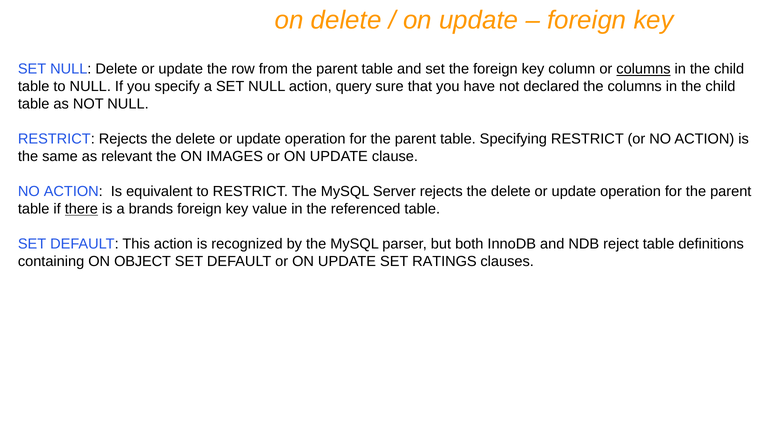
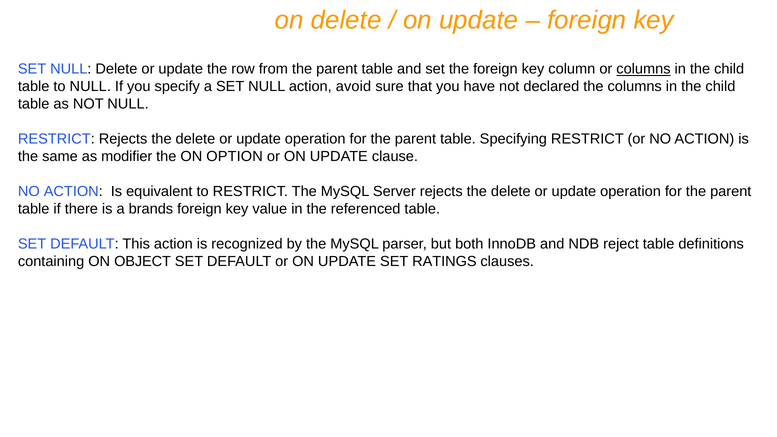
query: query -> avoid (354, 87)
relevant: relevant -> modifier (127, 157)
IMAGES: IMAGES -> OPTION (235, 157)
there underline: present -> none (81, 209)
